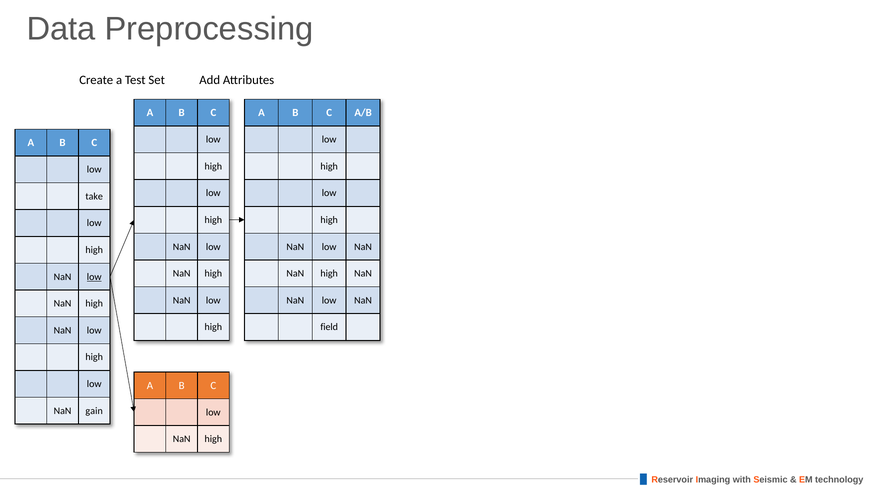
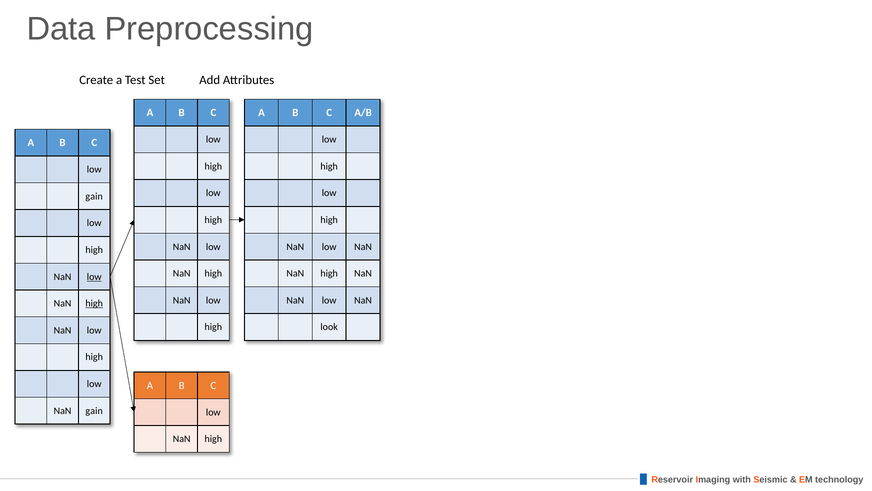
take: take -> gain (94, 196)
high underline: none -> present (94, 303)
field: field -> look (329, 327)
